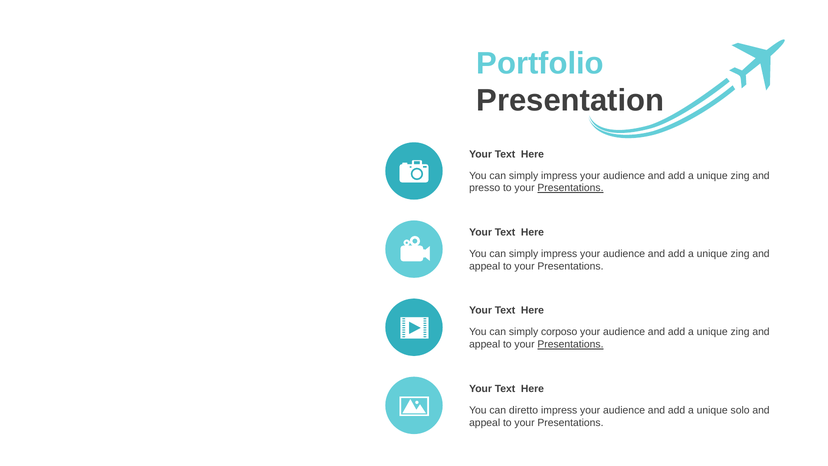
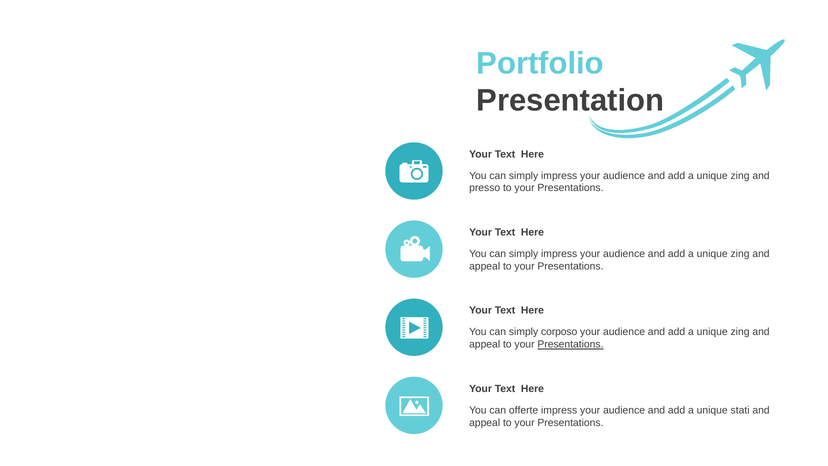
Presentations underline: present -> none (570, 188)
diretto: diretto -> offerte (524, 410)
solo: solo -> stati (740, 410)
